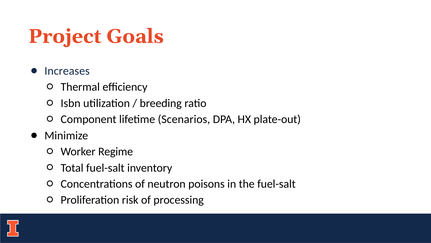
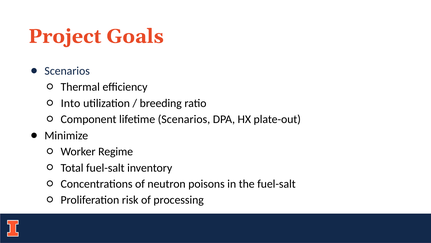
Increases: Increases -> Scenarios (67, 71)
Isbn: Isbn -> Into (71, 103)
